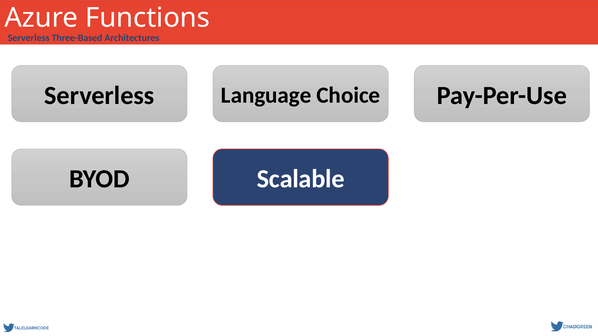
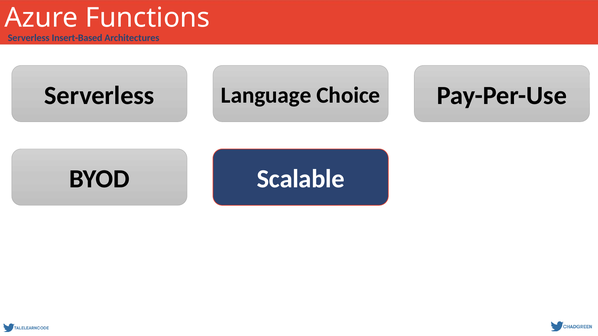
Three-Based: Three-Based -> Insert-Based (77, 38)
